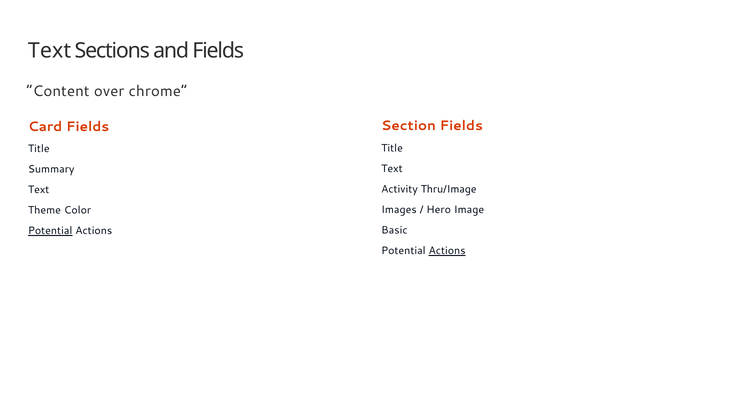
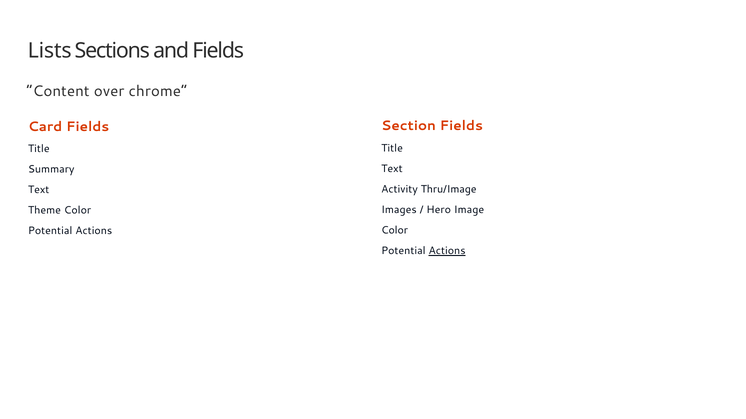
Text: Text -> Lists (50, 51)
Basic: Basic -> Color (395, 231)
Potential underline: present -> none (50, 231)
